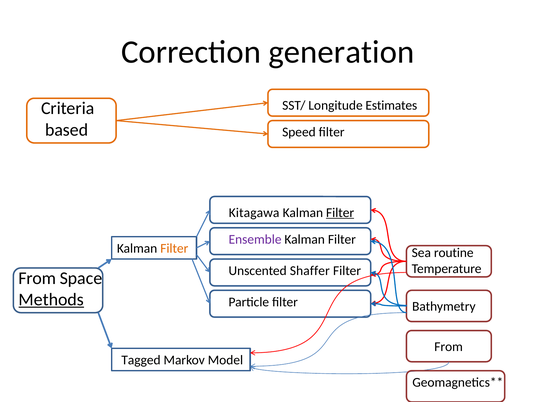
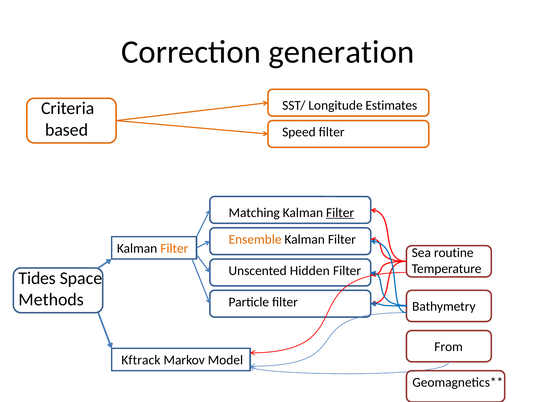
Kitagawa: Kitagawa -> Matching (254, 213)
Ensemble colour: purple -> orange (255, 239)
Shaffer: Shaffer -> Hidden (310, 271)
From: From -> Tides (37, 278)
Methods underline: present -> none (51, 300)
Tagged: Tagged -> Kftrack (141, 360)
